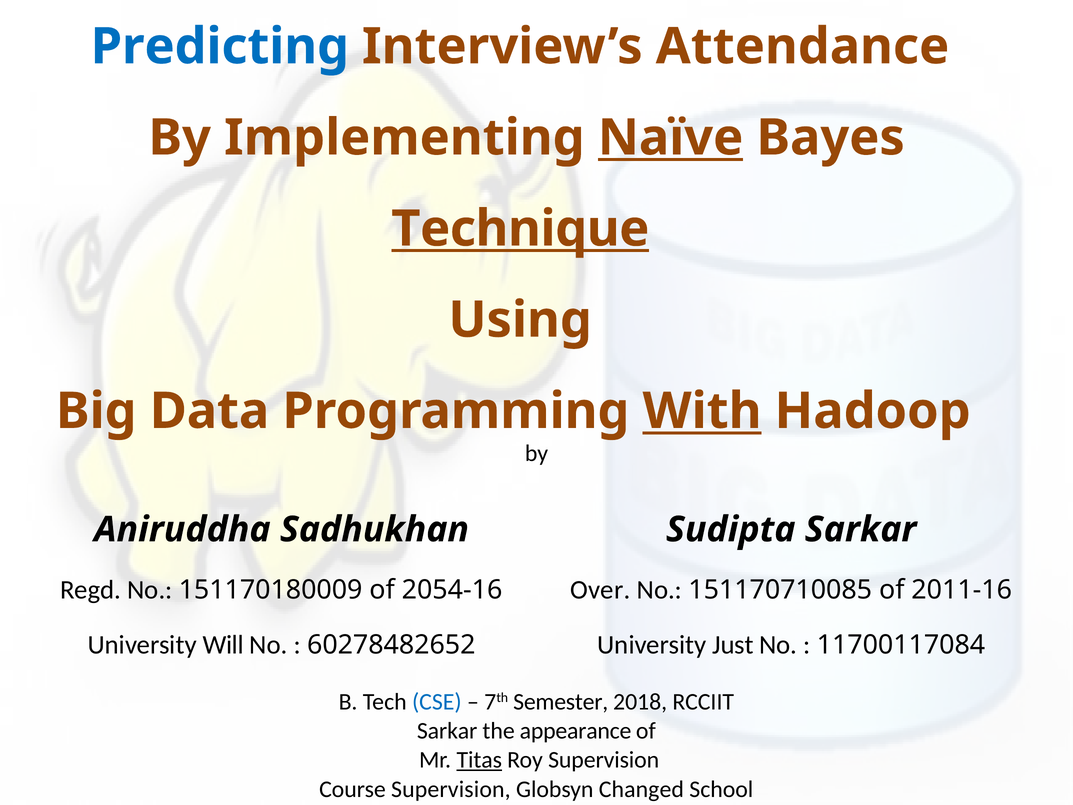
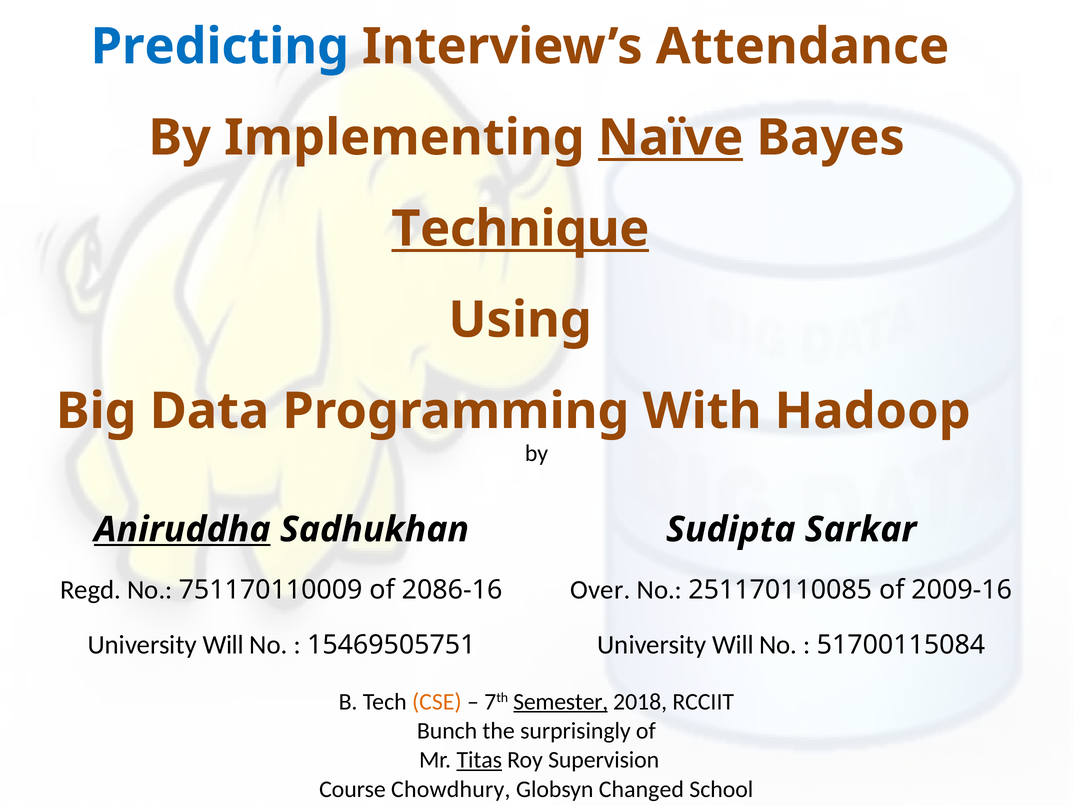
With underline: present -> none (702, 411)
Aniruddha underline: none -> present (182, 529)
151170180009: 151170180009 -> 751170110009 (271, 590)
2054-16: 2054-16 -> 2086-16 (452, 590)
151170710085: 151170710085 -> 251170110085 (780, 590)
2011-16: 2011-16 -> 2009-16 (962, 590)
60278482652: 60278482652 -> 15469505751 (391, 644)
Just: Just -> Will (733, 644)
11700117084: 11700117084 -> 51700115084 (901, 644)
CSE colour: blue -> orange (437, 701)
Semester underline: none -> present (561, 701)
Sarkar: Sarkar -> Bunch (447, 731)
appearance: appearance -> surprisingly (575, 731)
Course Supervision: Supervision -> Chowdhury (451, 789)
